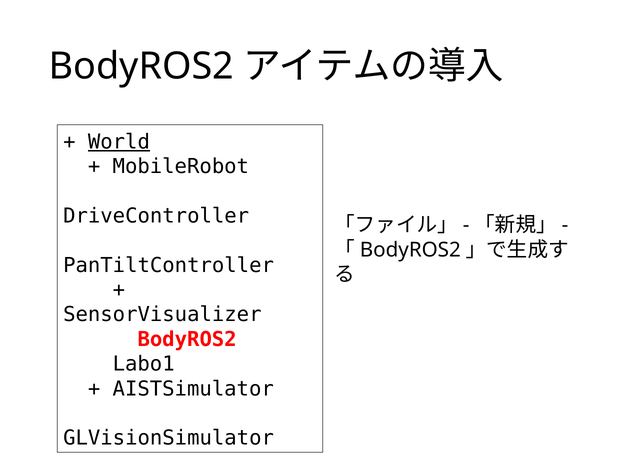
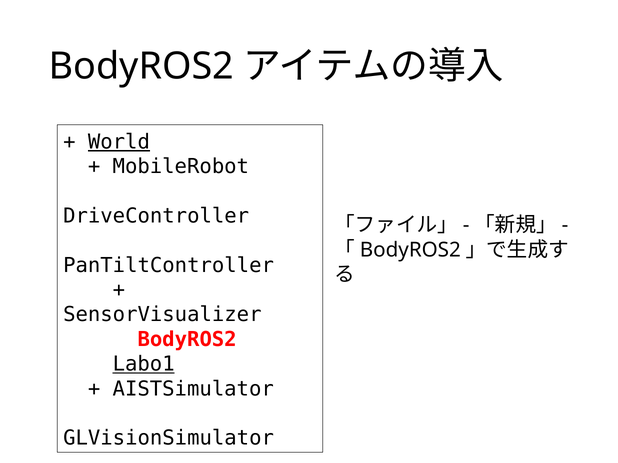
Labo1 underline: none -> present (144, 364)
